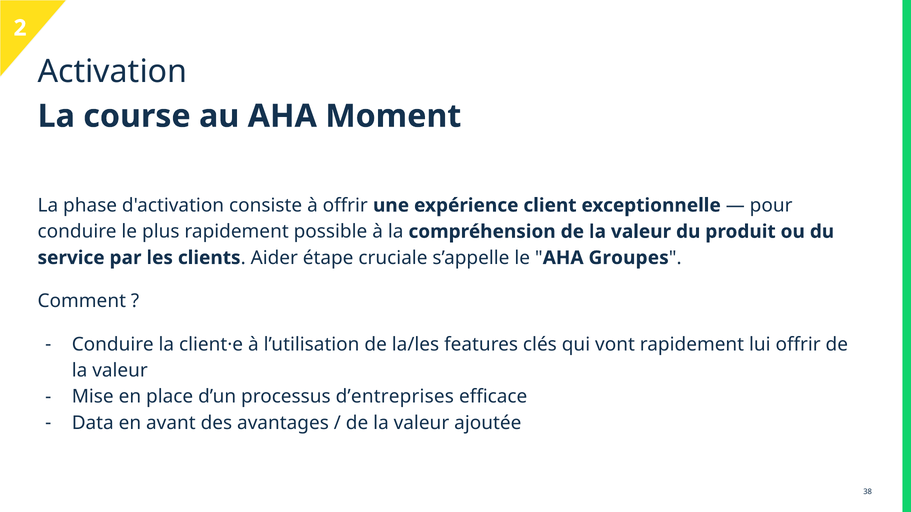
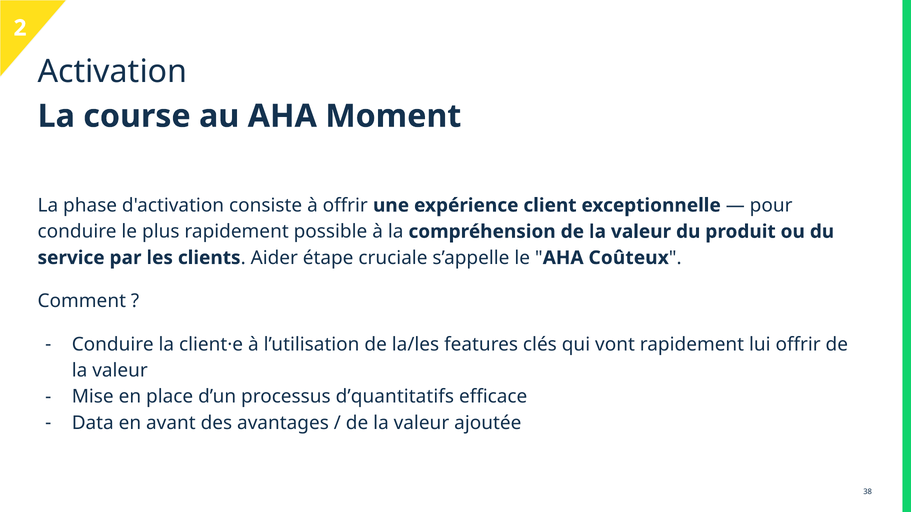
Groupes: Groupes -> Coûteux (629, 258)
d’entreprises: d’entreprises -> d’quantitatifs (395, 397)
